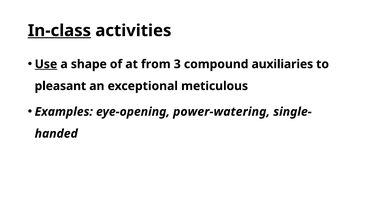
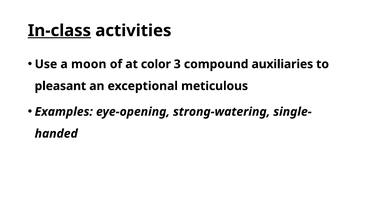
Use underline: present -> none (46, 64)
shape: shape -> moon (89, 64)
from: from -> color (156, 64)
power-watering: power-watering -> strong-watering (222, 112)
